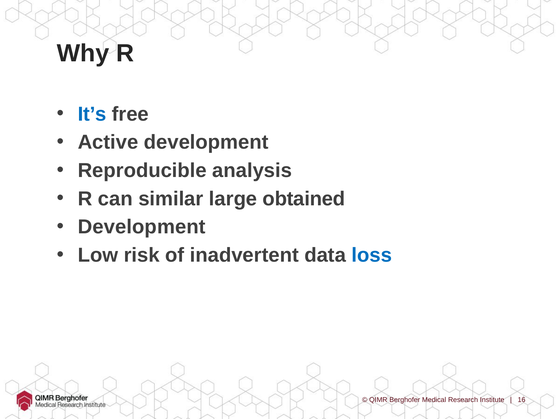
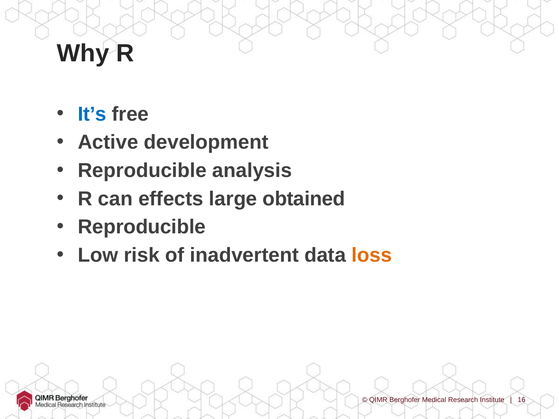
similar: similar -> effects (171, 199)
Development: Development -> Reproducible (142, 227)
loss colour: blue -> orange (372, 255)
